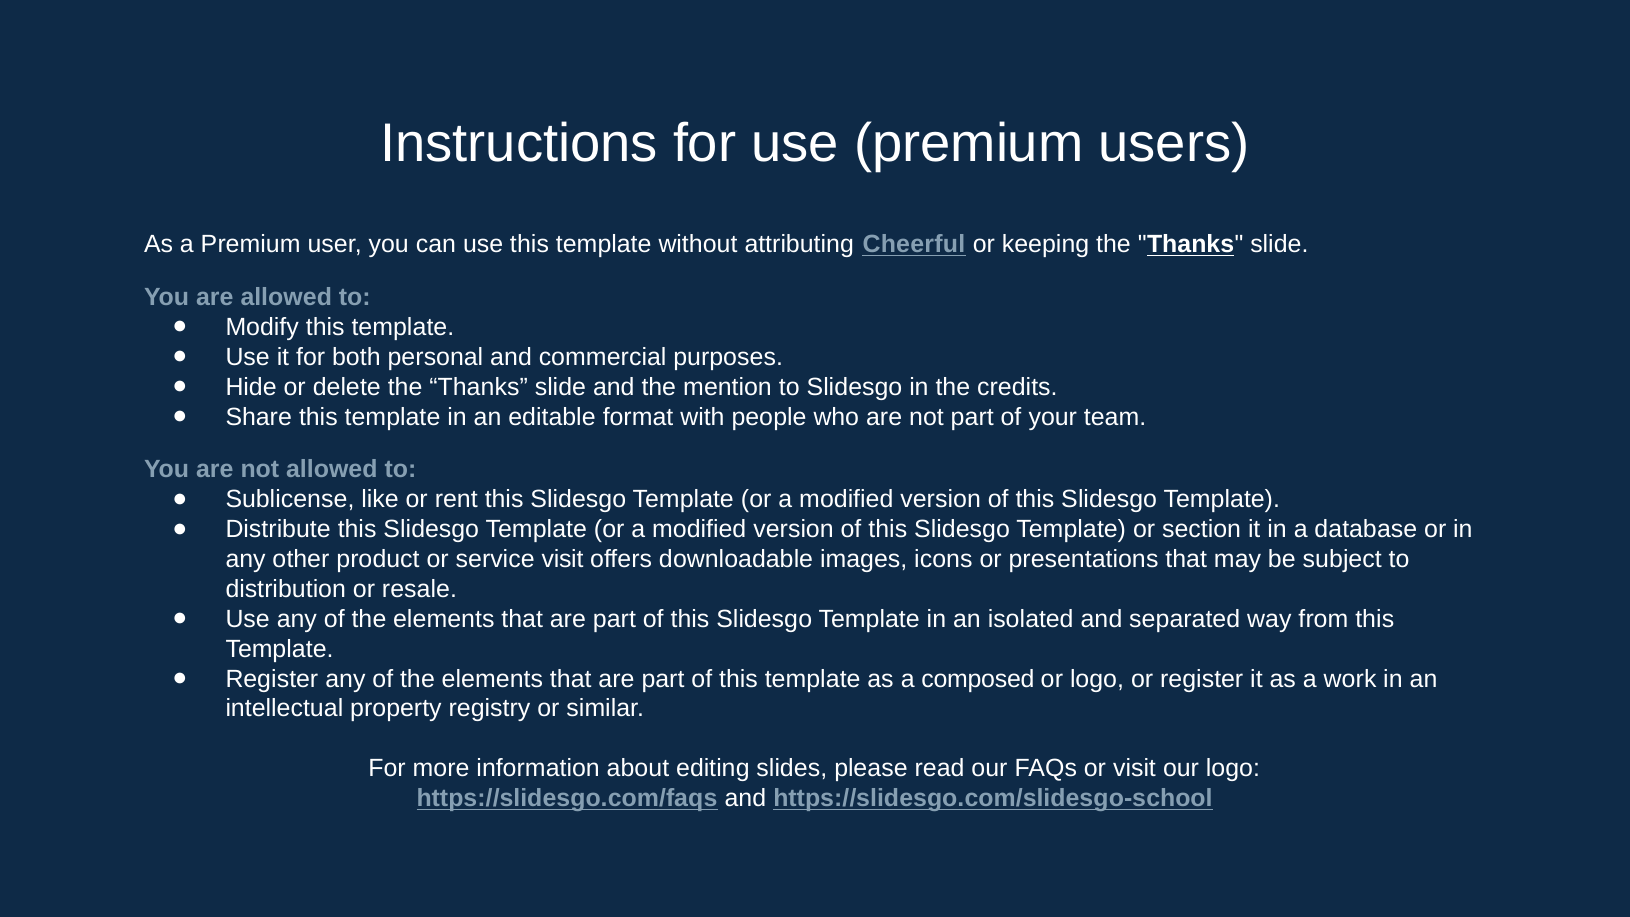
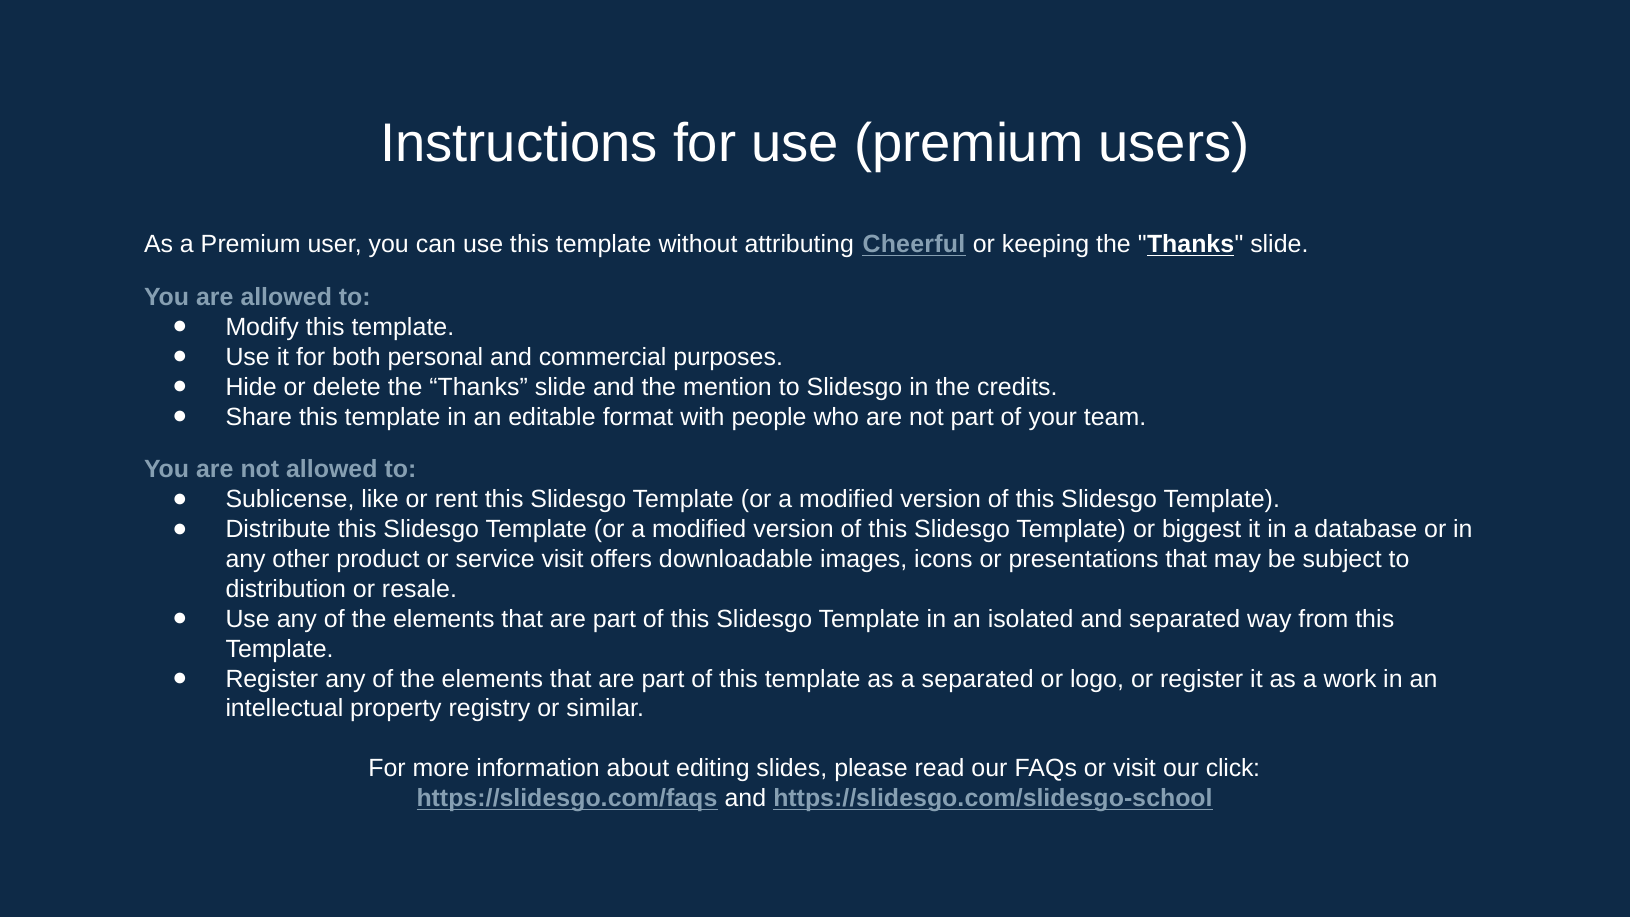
section: section -> biggest (1202, 529)
a composed: composed -> separated (978, 679)
our logo: logo -> click (1233, 768)
